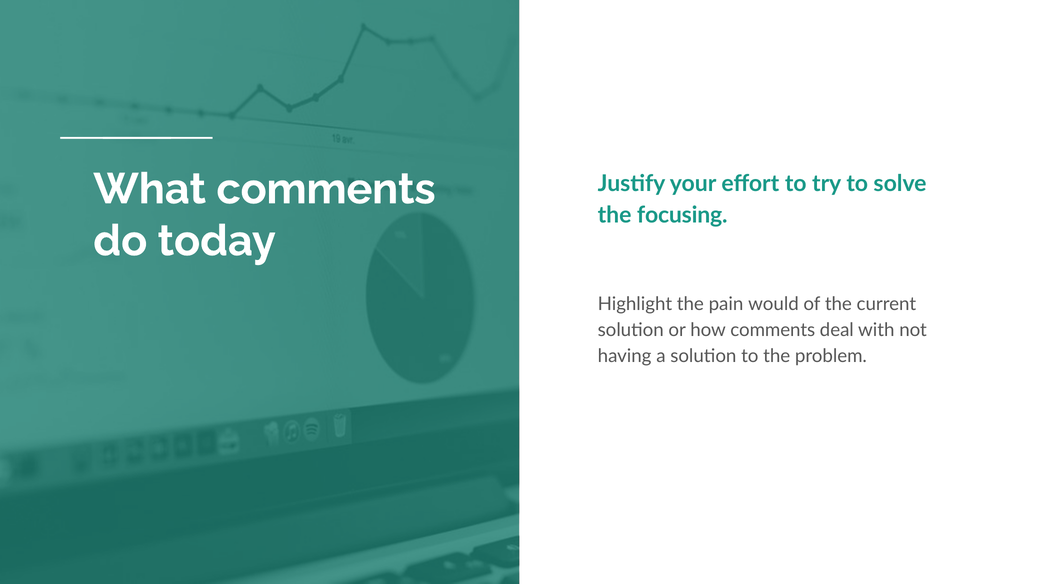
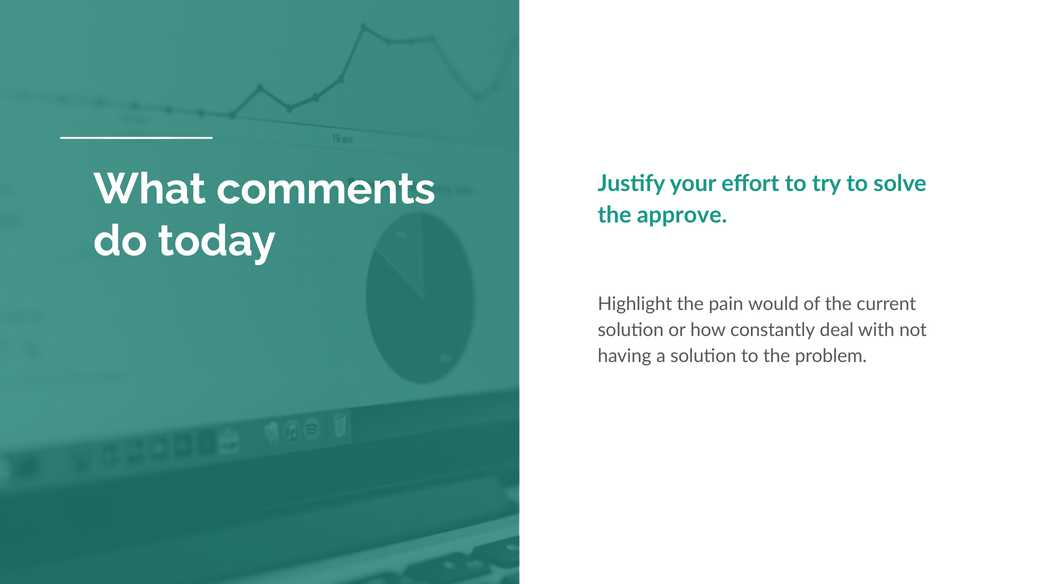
focusing: focusing -> approve (682, 215)
how comments: comments -> constantly (773, 330)
